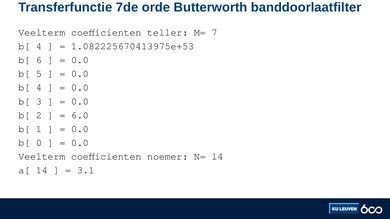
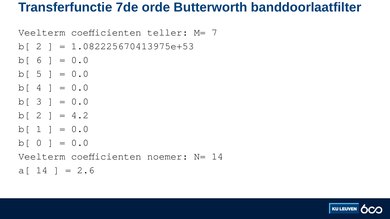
4: 4 -> 2 (39, 46)
6.0: 6.0 -> 4.2 (80, 115)
3.1: 3.1 -> 2.6 (86, 171)
